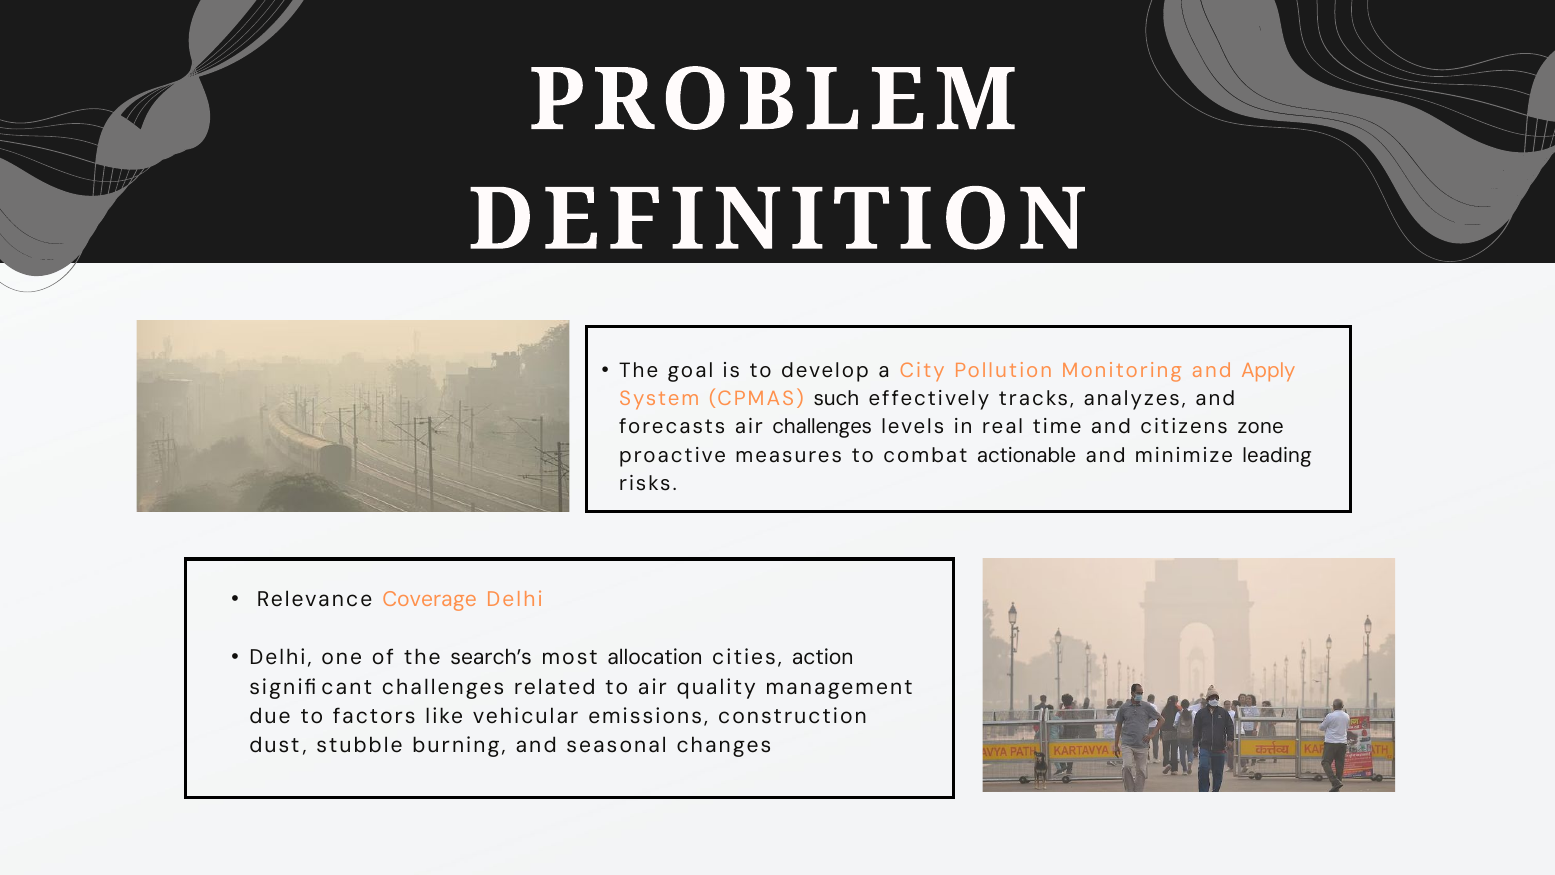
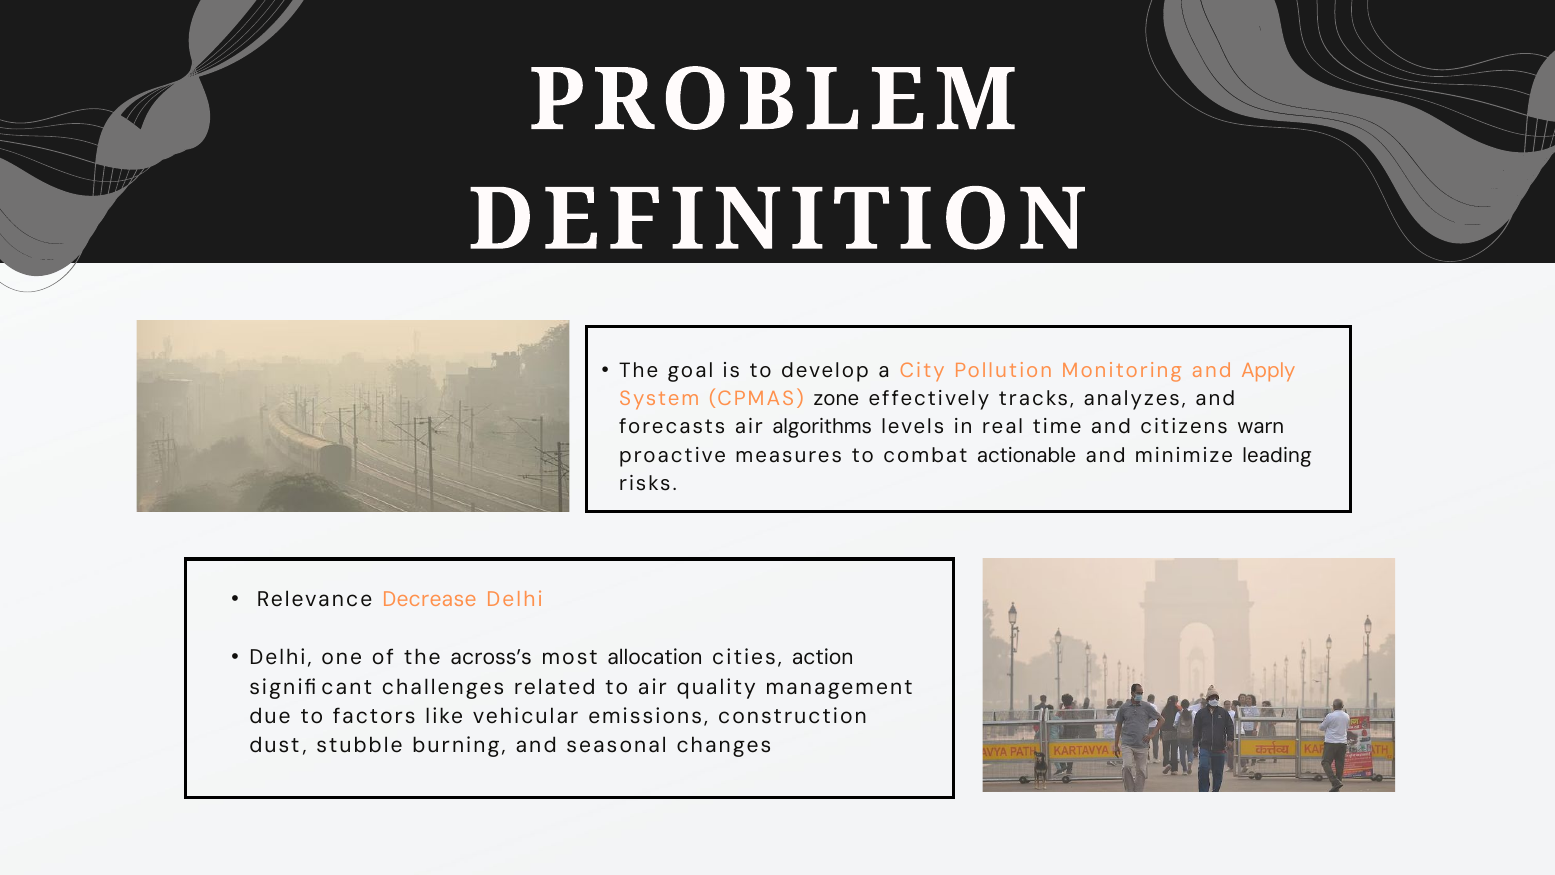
such: such -> zone (836, 399)
air challenges: challenges -> algorithms (822, 427)
zone: zone -> warn (1261, 427)
Coverage: Coverage -> Decrease (429, 599)
search’s: search’s -> across’s (491, 658)
